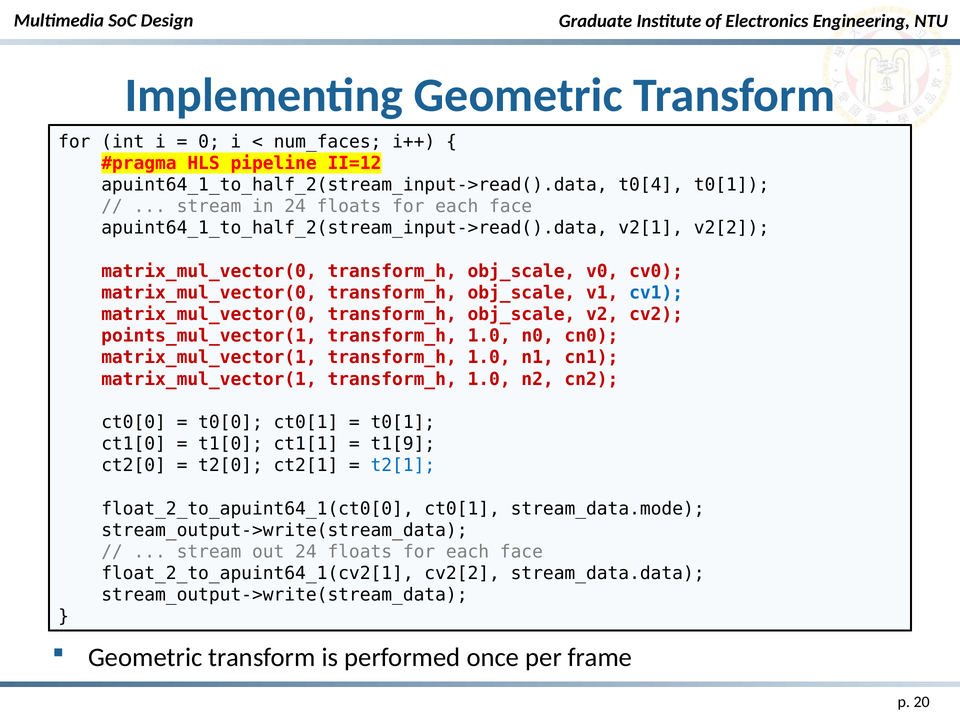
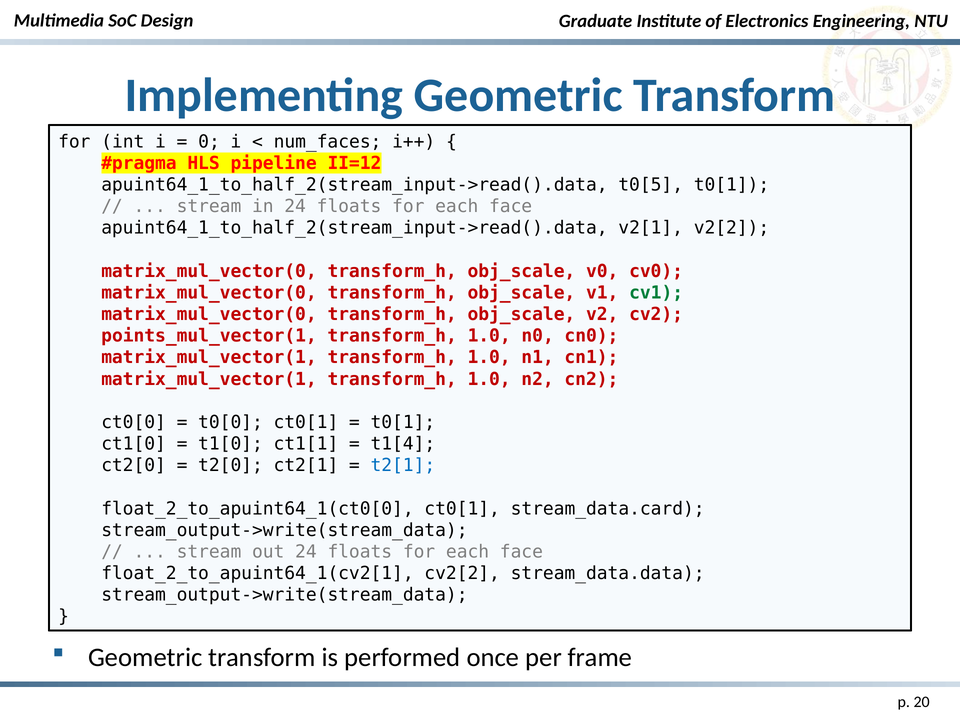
t0[4: t0[4 -> t0[5 (651, 185)
cv1 colour: blue -> green (656, 293)
t1[9: t1[9 -> t1[4 (403, 444)
stream_data.mode: stream_data.mode -> stream_data.card (608, 509)
